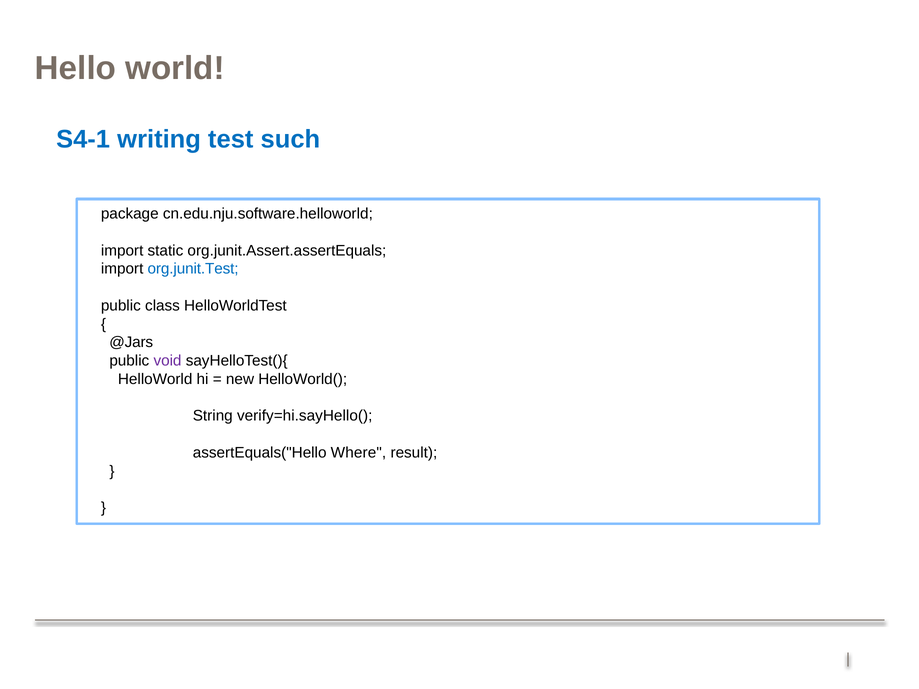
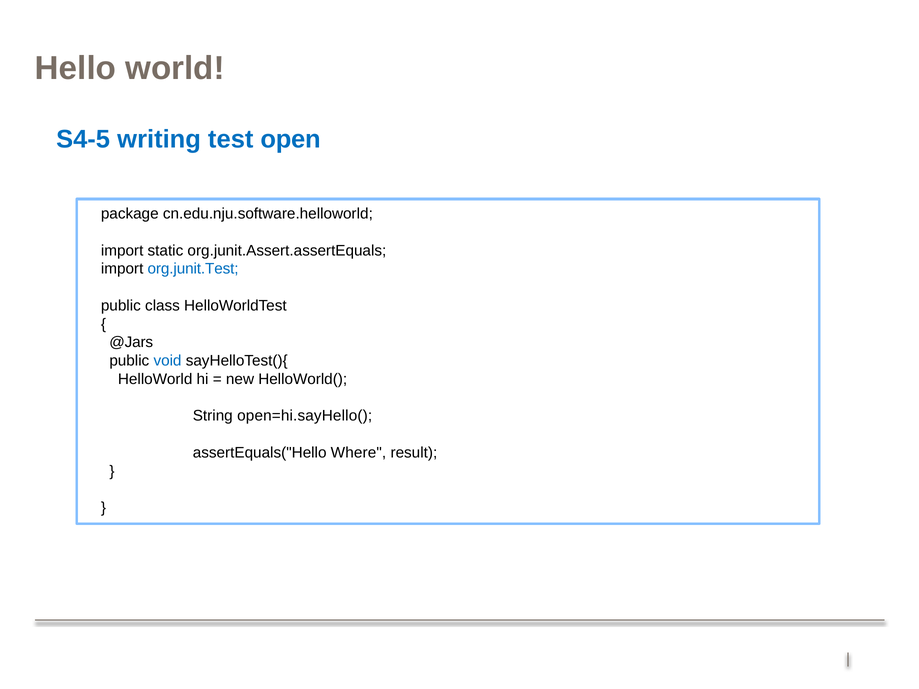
S4-1: S4-1 -> S4-5 (83, 139)
such: such -> open (291, 139)
void colour: purple -> blue (168, 361)
verify=hi.sayHello(: verify=hi.sayHello( -> open=hi.sayHello( (305, 416)
